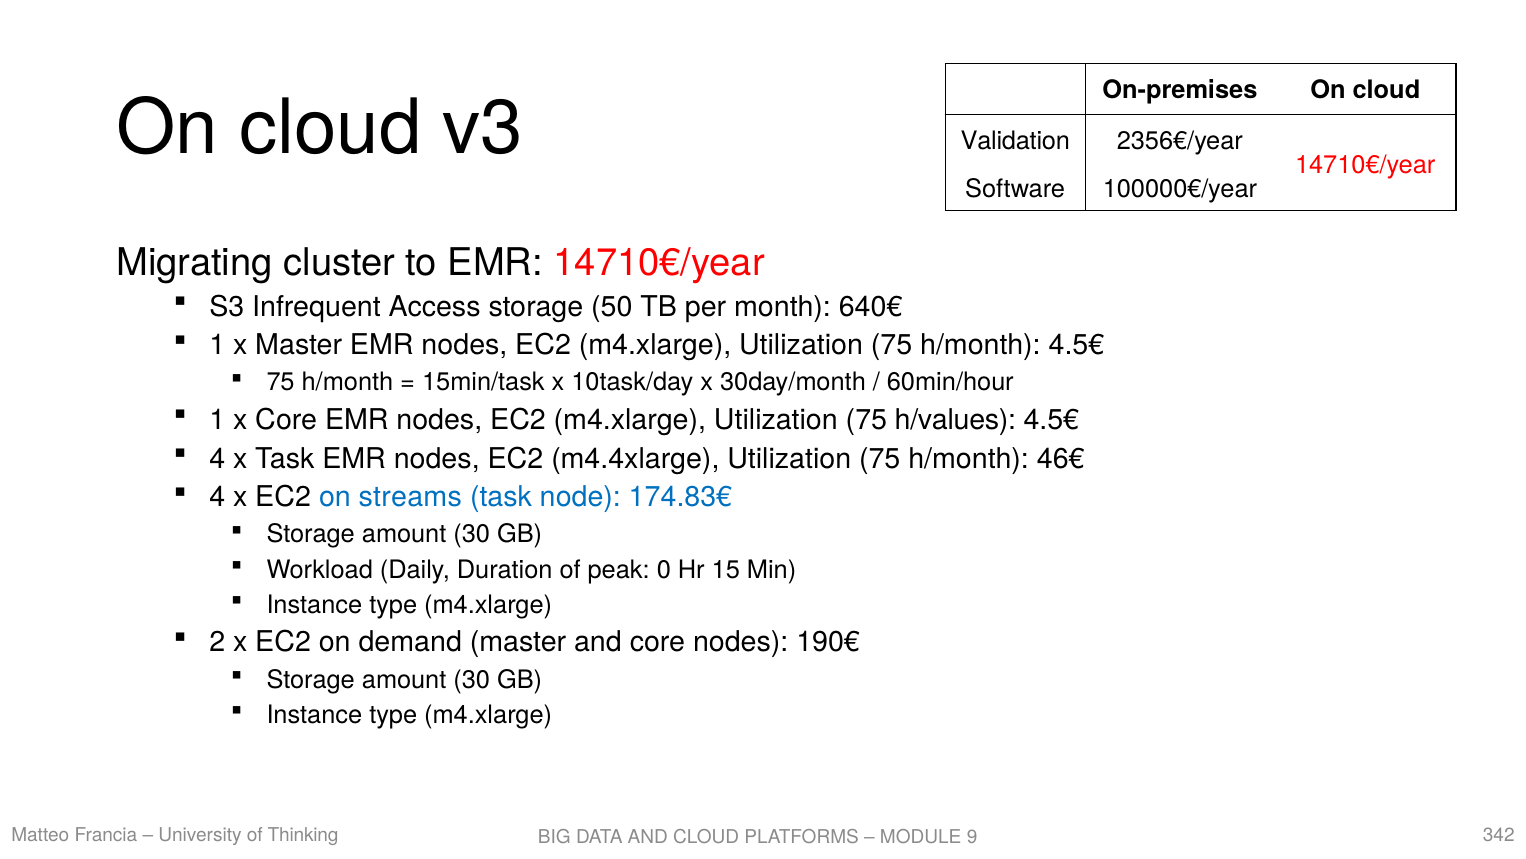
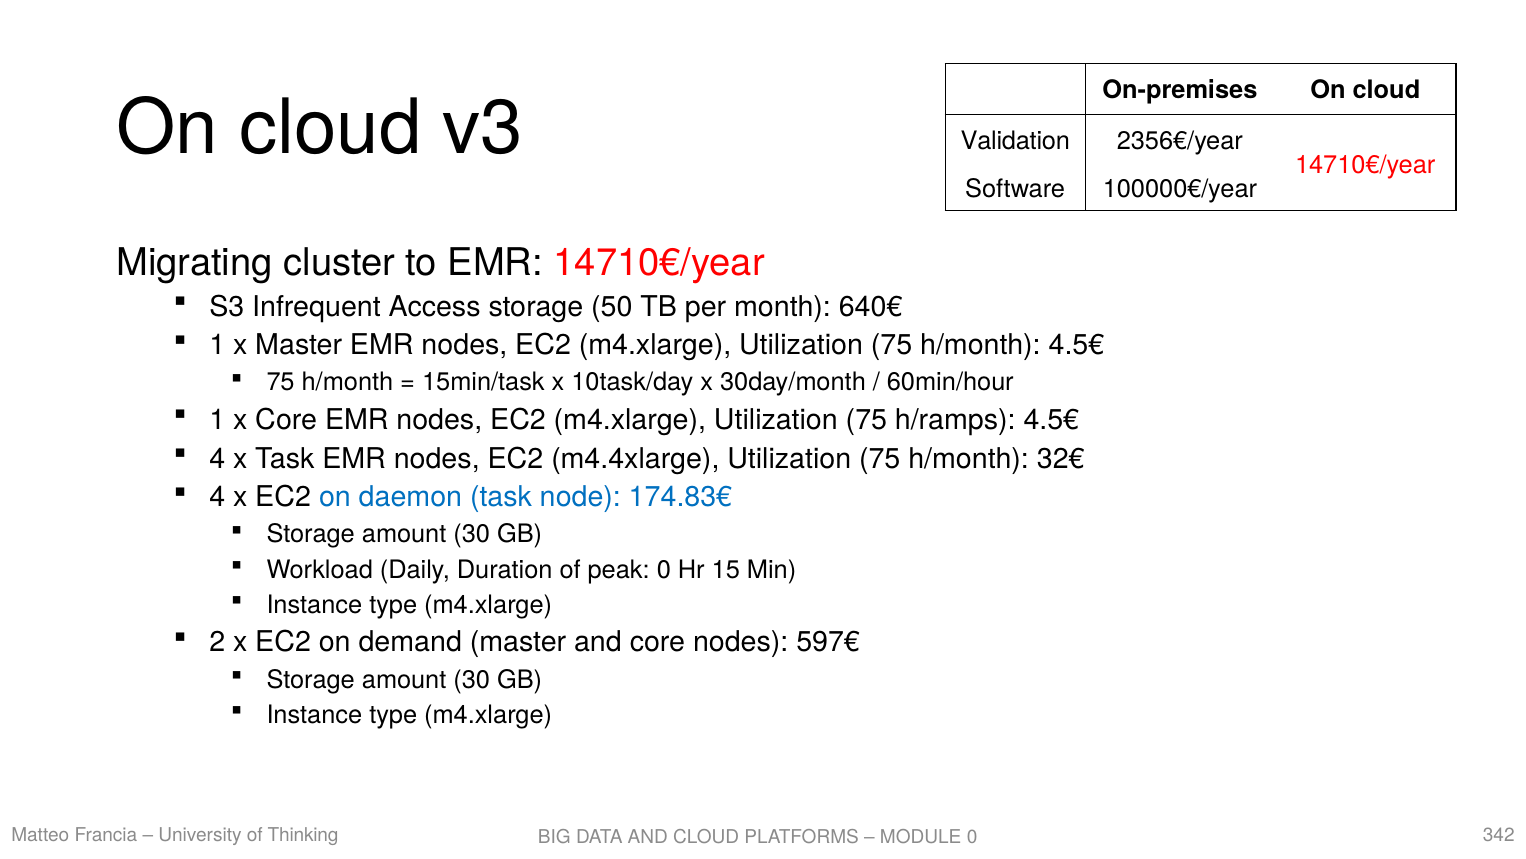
h/values: h/values -> h/ramps (955, 419)
46€: 46€ -> 32€ (1061, 458)
streams: streams -> daemon (410, 497)
190€: 190€ -> 597€ (828, 642)
9: 9 -> 0 (972, 837)
